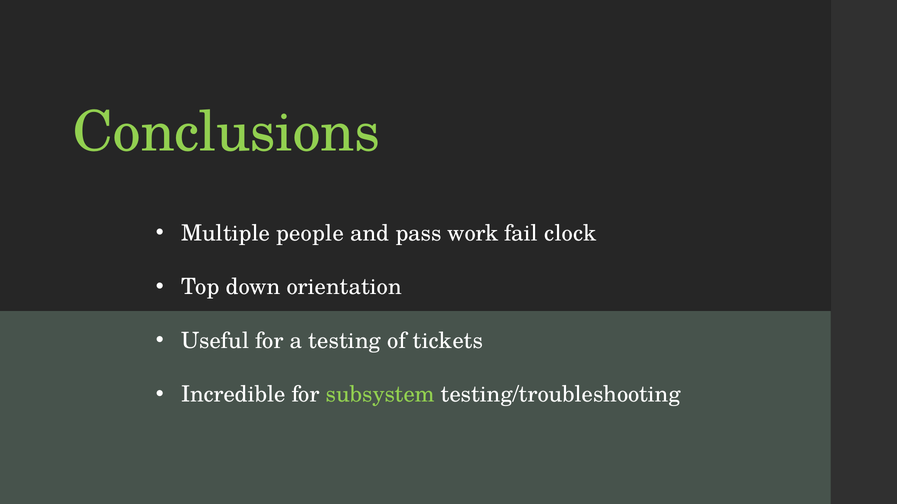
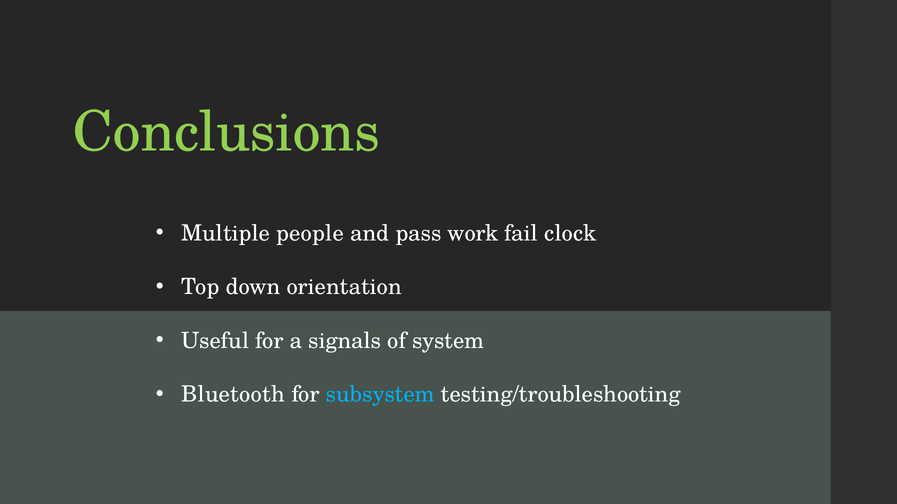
testing: testing -> signals (345, 341)
tickets: tickets -> system (448, 341)
Incredible: Incredible -> Bluetooth (233, 395)
subsystem colour: light green -> light blue (380, 395)
